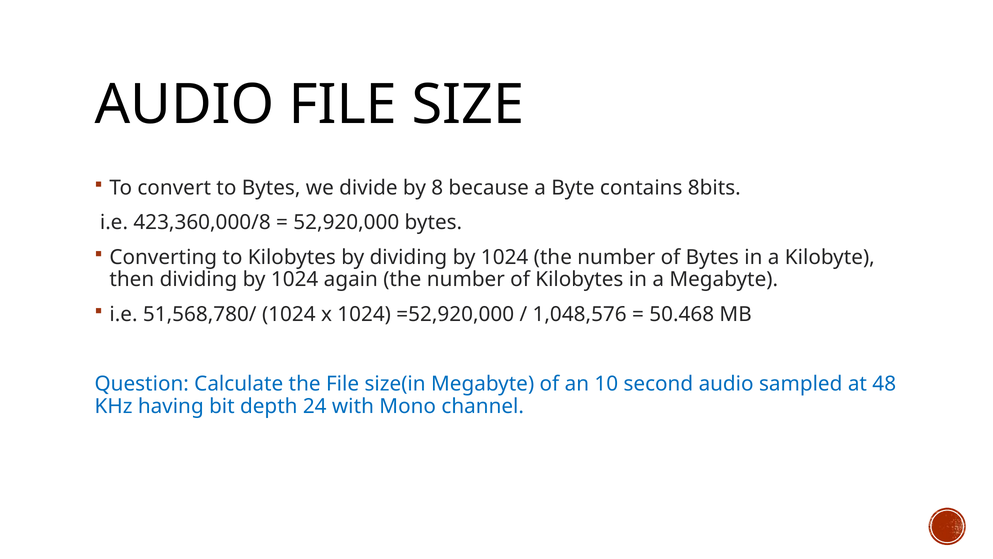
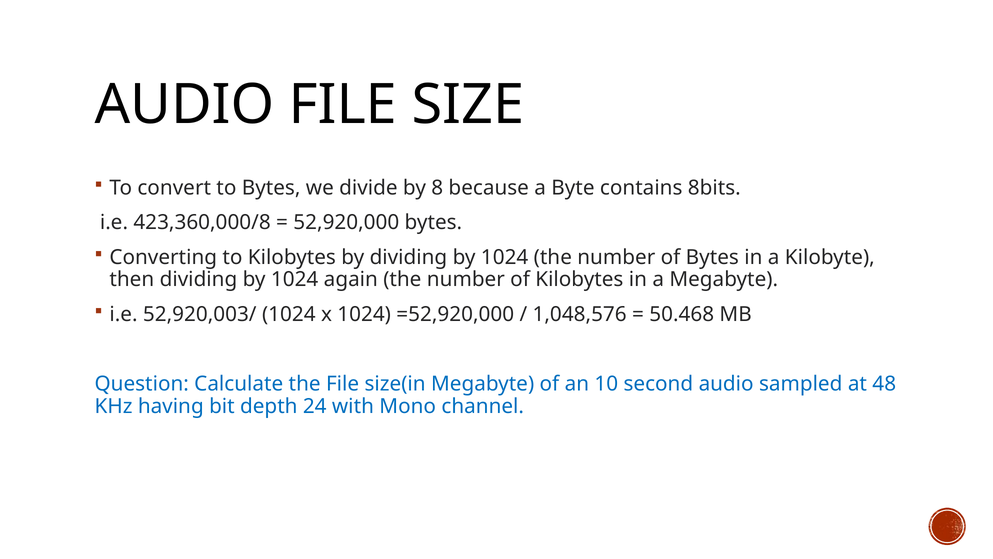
51,568,780/: 51,568,780/ -> 52,920,003/ (200, 314)
